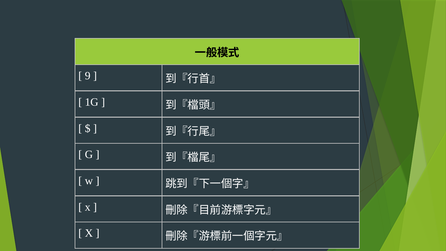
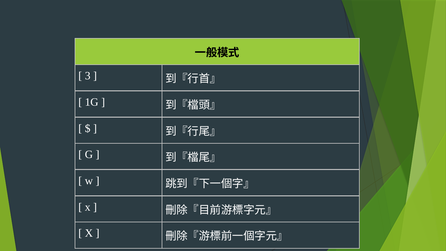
9: 9 -> 3 (88, 76)
